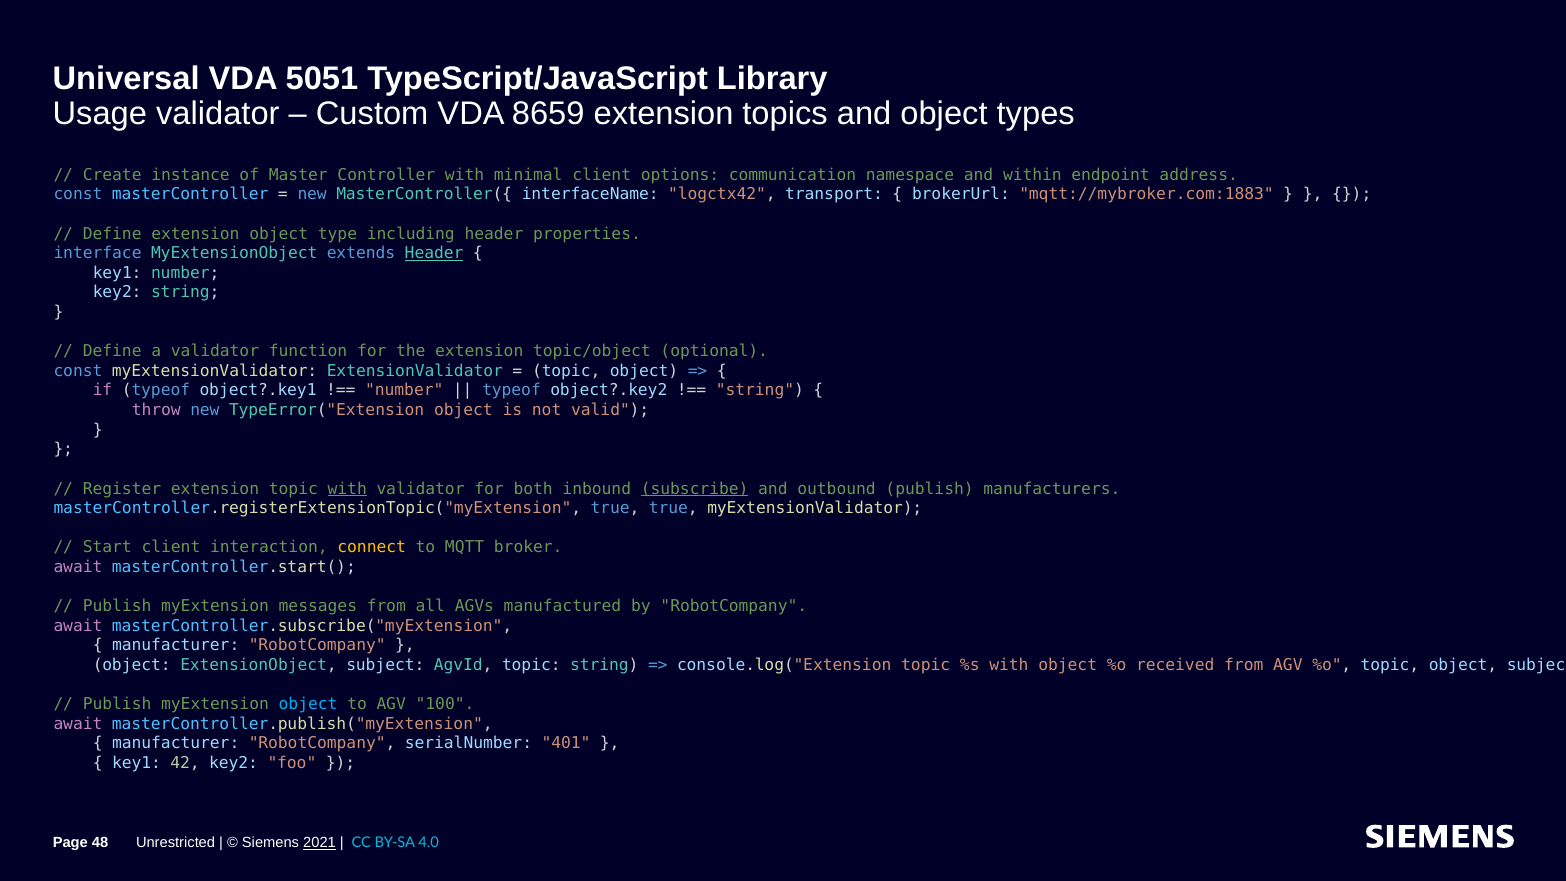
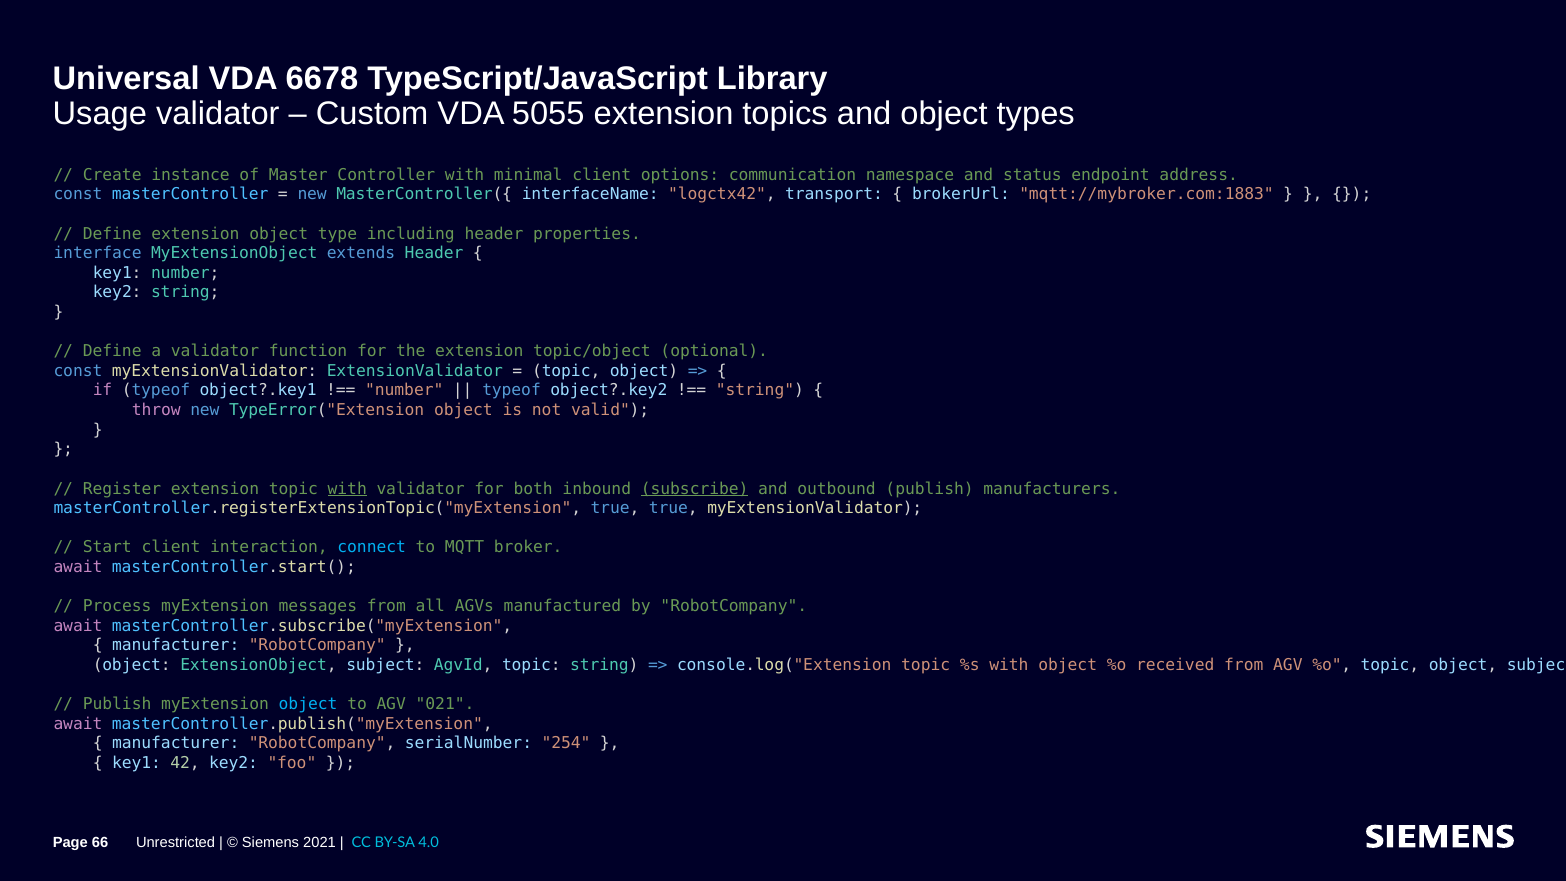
5051: 5051 -> 6678 (322, 79)
8659: 8659 -> 5055 (548, 114)
within: within -> status (1032, 175)
Header underline: present -> none (434, 253)
connect colour: yellow -> light blue (372, 547)
Publish: Publish -> Process (117, 606)
100: 100 -> 021 (445, 704)
401: 401 -> 254 (566, 743)
48: 48 -> 66 (100, 843)
2021 underline: present -> none (320, 843)
